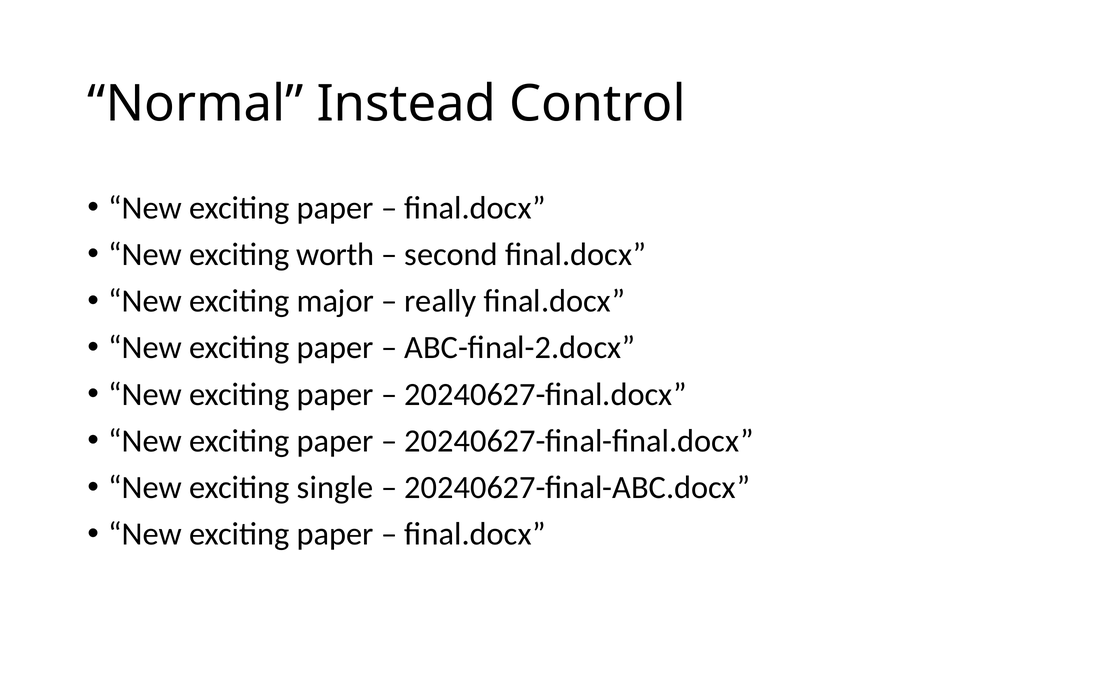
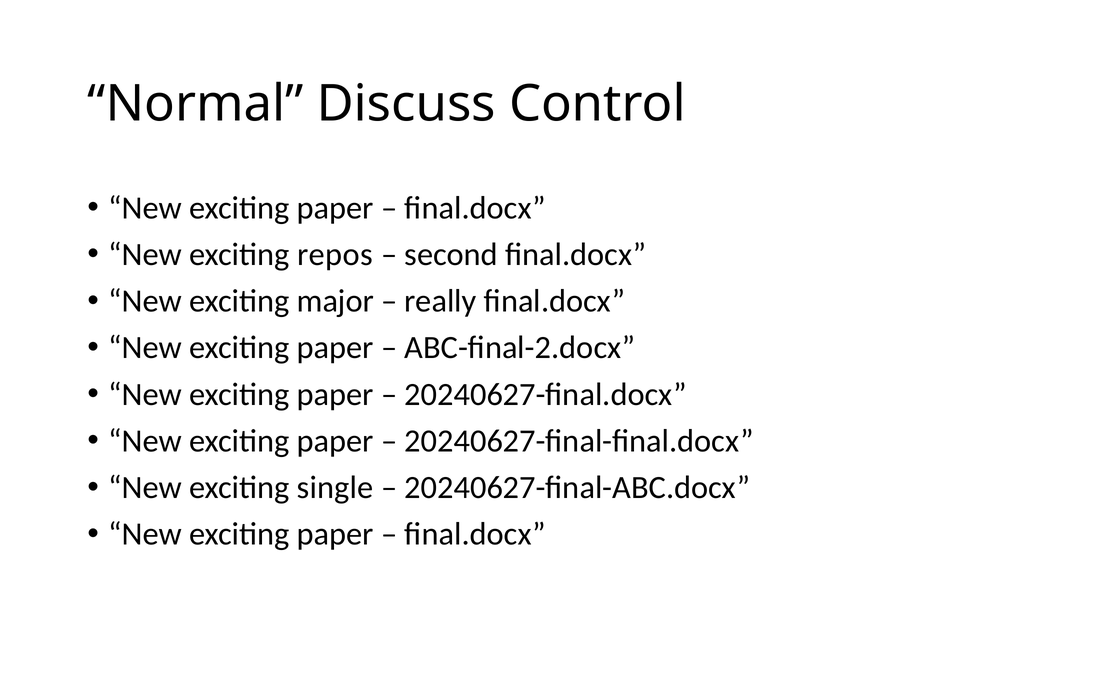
Instead: Instead -> Discuss (406, 104)
worth: worth -> repos (335, 254)
